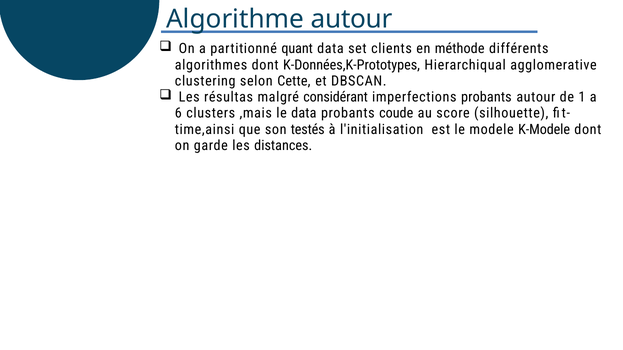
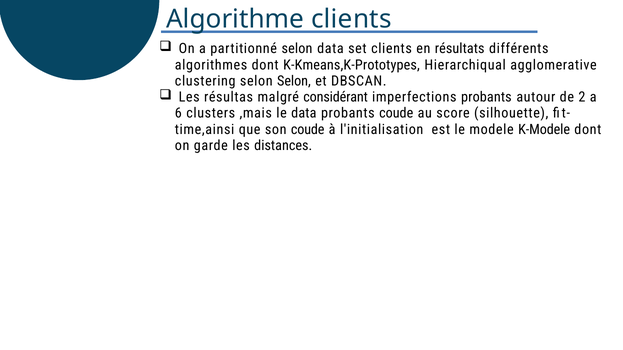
Algorithme autour: autour -> clients (351, 19)
partitionné quant: quant -> selon (297, 49)
méthode: méthode -> résultats (460, 49)
K-Données,K-Prototypes: K-Données,K-Prototypes -> K-Kmeans,K-Prototypes (351, 65)
selon Cette: Cette -> Selon (294, 81)
1: 1 -> 2 (582, 97)
son testés: testés -> coude (308, 130)
